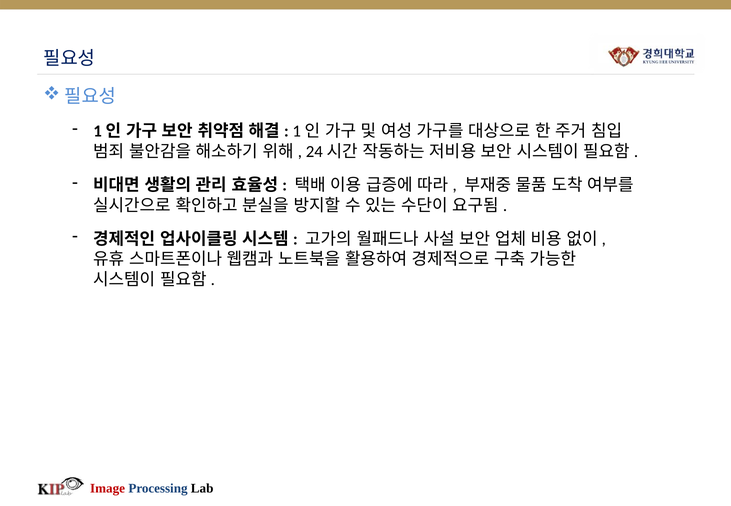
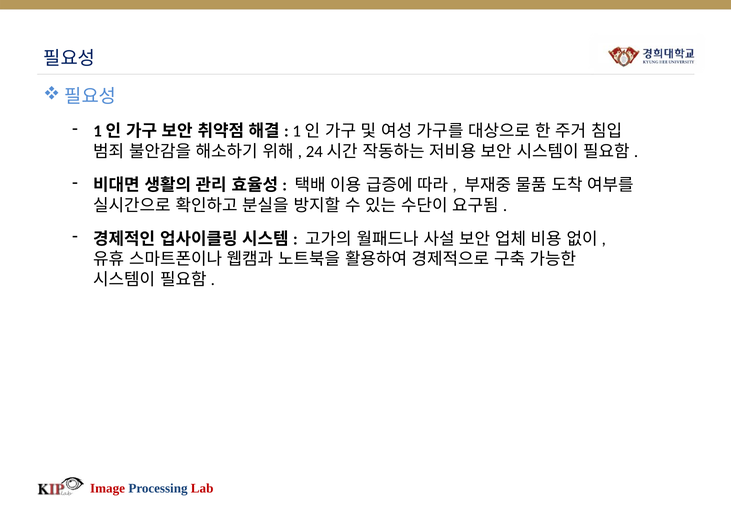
Lab colour: black -> red (202, 488)
